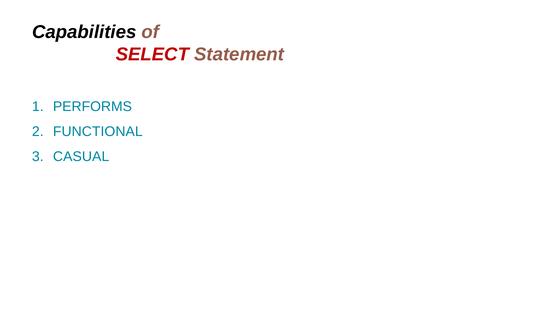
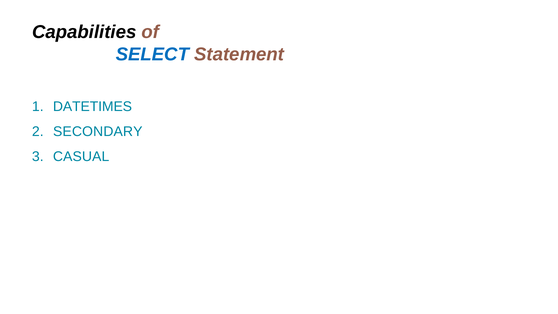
SELECT colour: red -> blue (152, 54)
PERFORMS: PERFORMS -> DATETIMES (92, 106)
FUNCTIONAL: FUNCTIONAL -> SECONDARY (98, 132)
